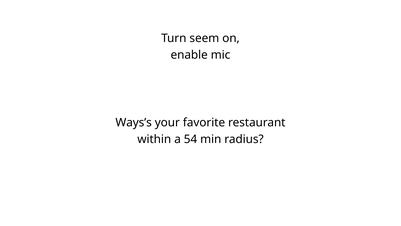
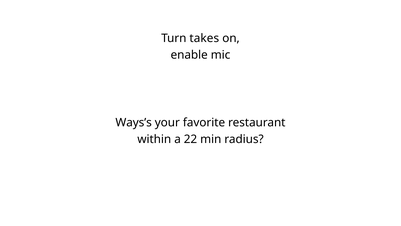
seem: seem -> takes (204, 38)
54: 54 -> 22 (190, 139)
